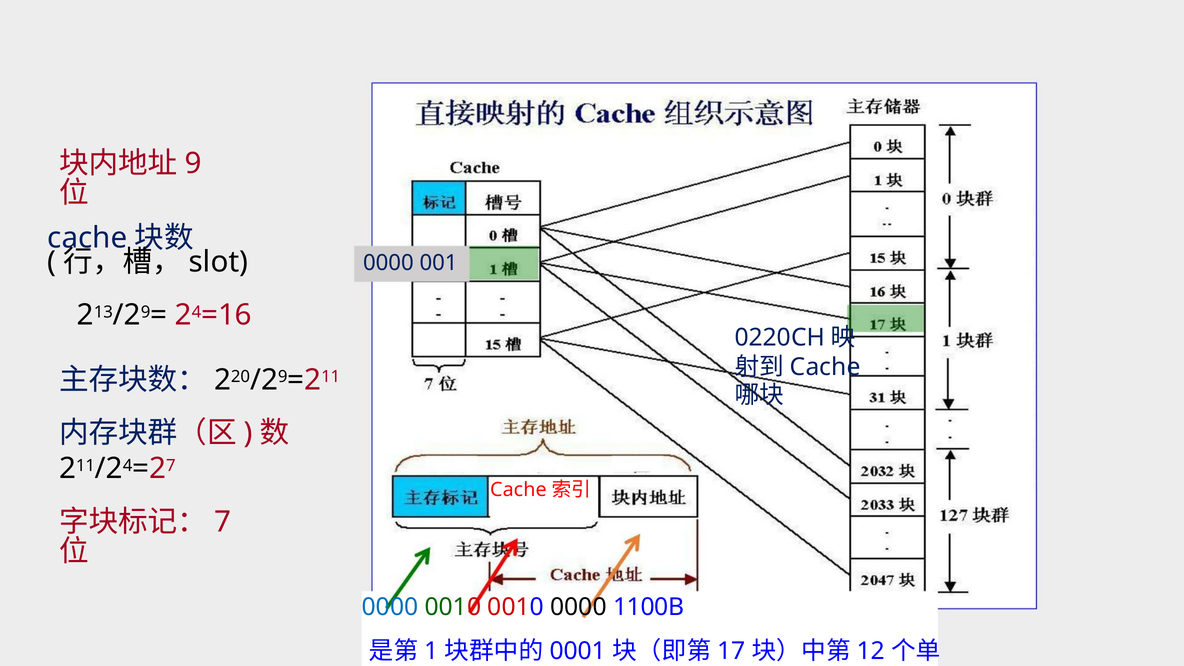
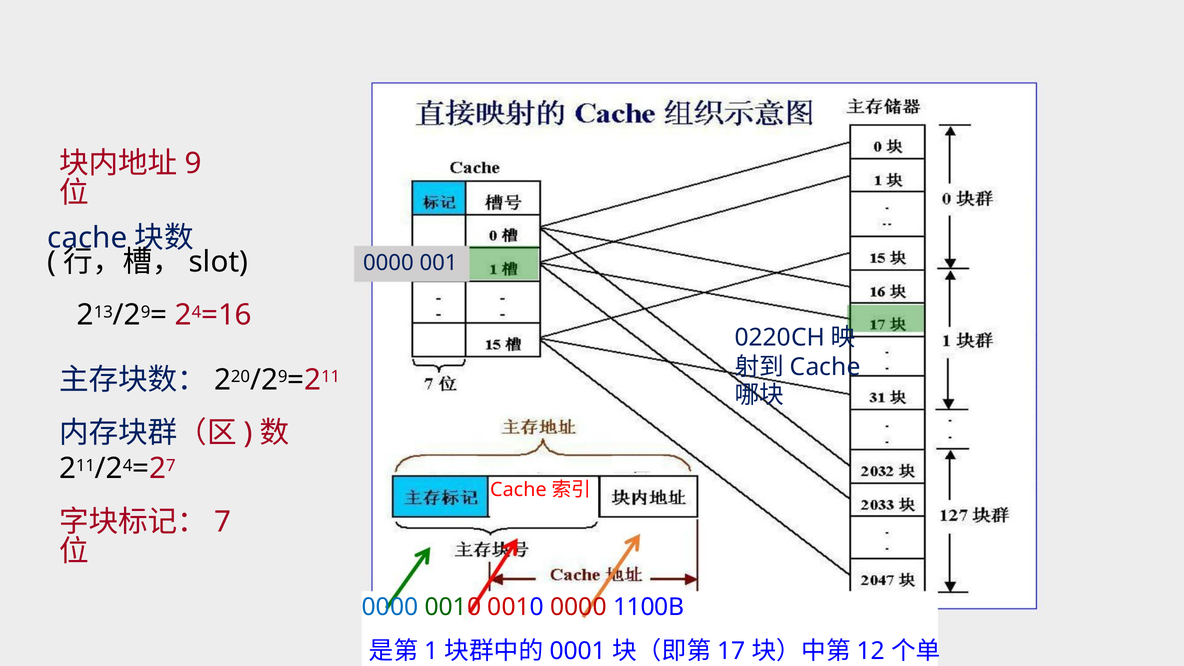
0000 colour: black -> red (578, 607)
